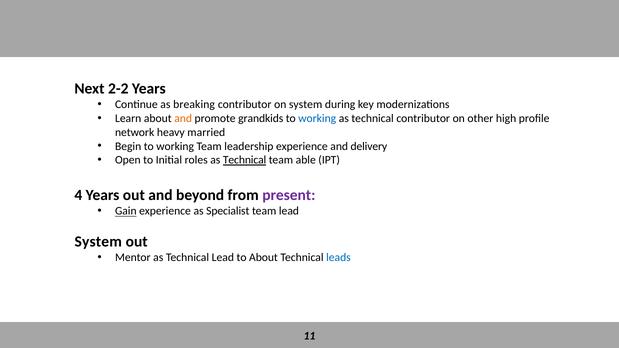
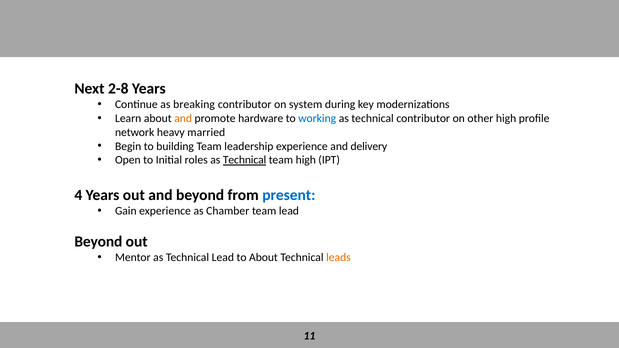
2-2: 2-2 -> 2-8 (118, 89)
grandkids: grandkids -> hardware (261, 118)
Begin to working: working -> building (175, 146)
team able: able -> high (306, 160)
present colour: purple -> blue (289, 195)
Gain underline: present -> none (126, 211)
Specialist: Specialist -> Chamber (228, 211)
System: System -> Beyond (98, 242)
leads colour: blue -> orange (338, 258)
